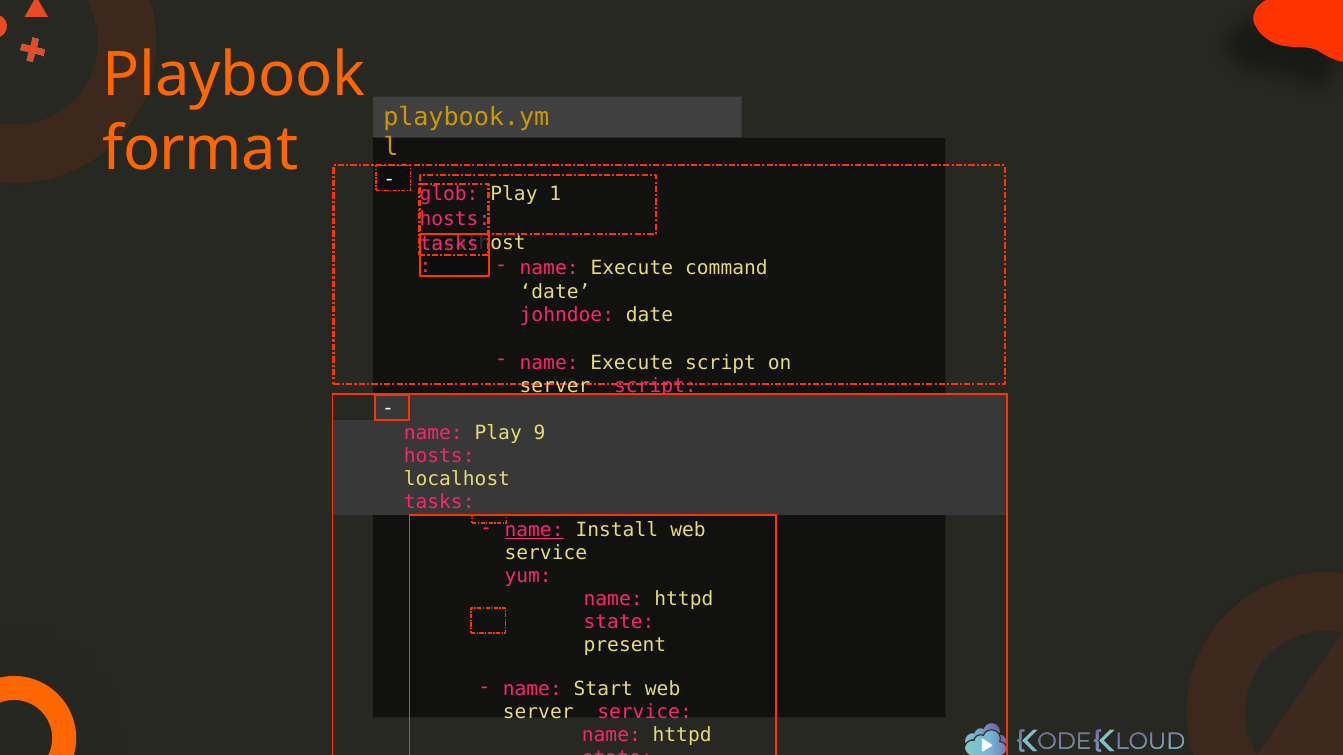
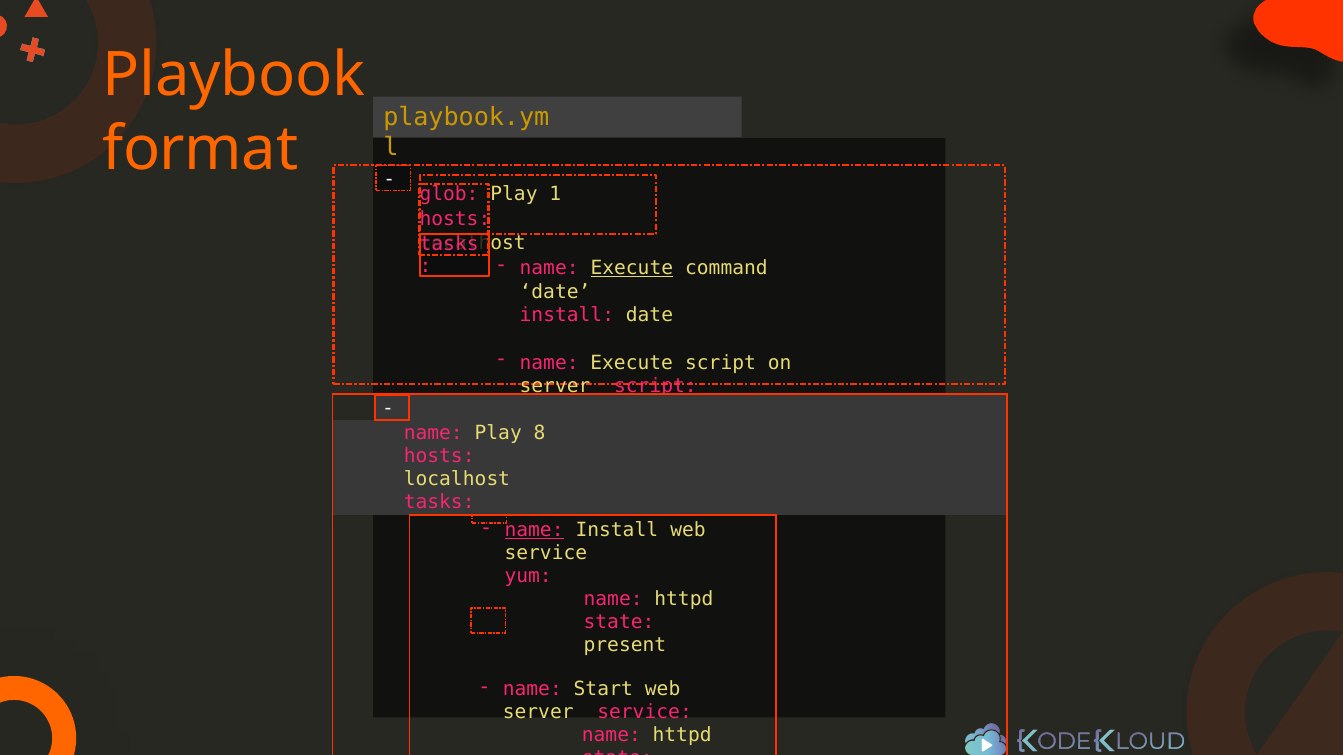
Execute underline: none -> present (632, 268)
johndoe: johndoe -> install (567, 315)
9: 9 -> 8 (540, 433)
